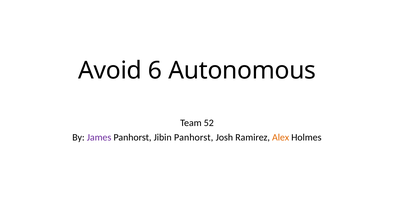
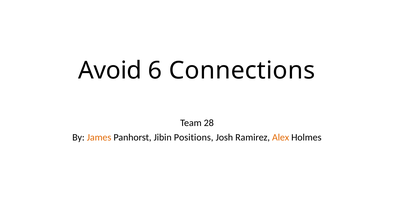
Autonomous: Autonomous -> Connections (242, 71)
52: 52 -> 28 (209, 123)
James colour: purple -> orange (99, 138)
Jibin Panhorst: Panhorst -> Positions (194, 138)
